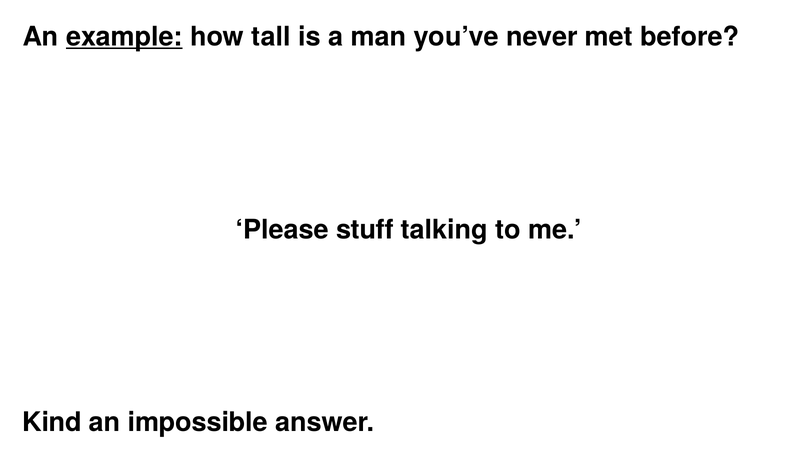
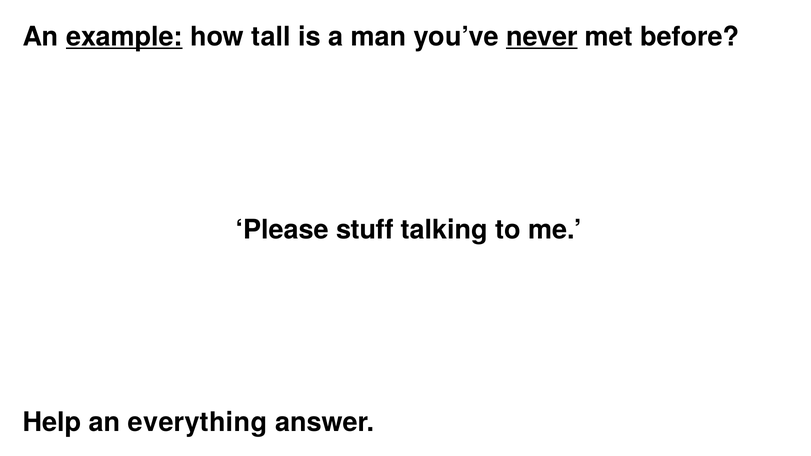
never underline: none -> present (542, 37)
Kind: Kind -> Help (52, 423)
impossible: impossible -> everything (197, 423)
